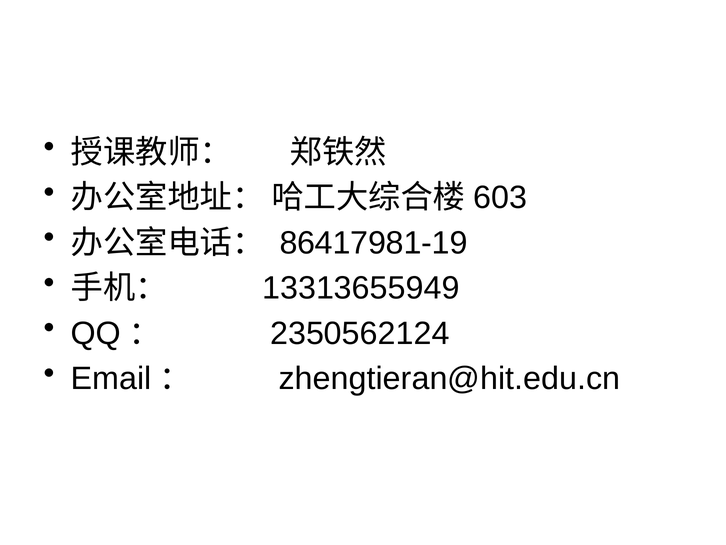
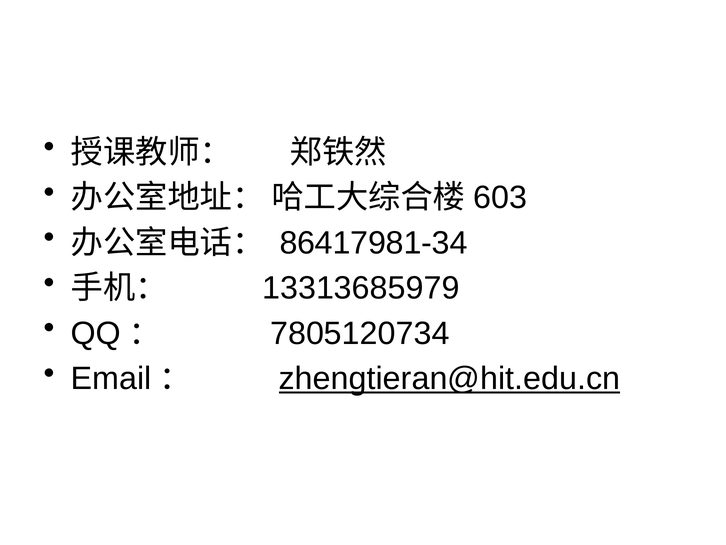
86417981-19: 86417981-19 -> 86417981-34 (374, 243)
13313655949: 13313655949 -> 13313685979 (361, 288)
2350562124: 2350562124 -> 7805120734 (360, 333)
zhengtieran@hit.edu.cn underline: none -> present (449, 378)
